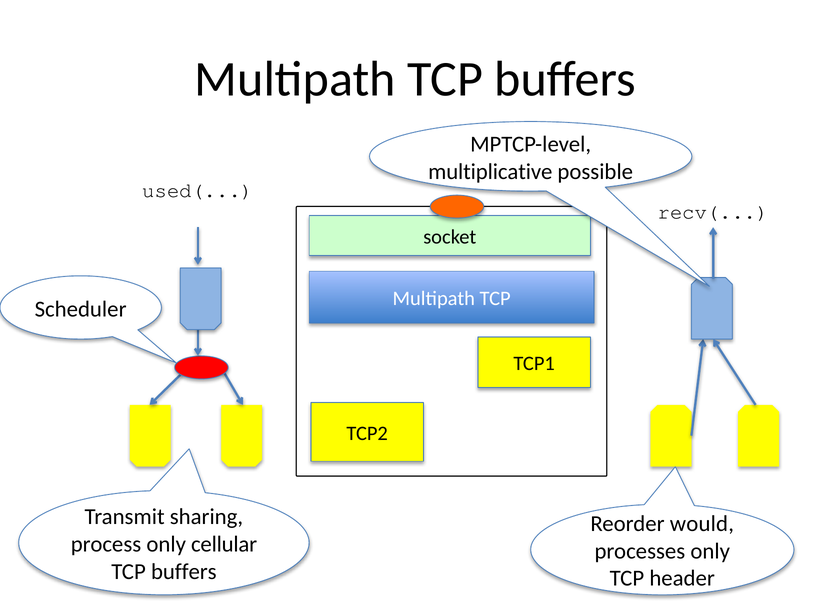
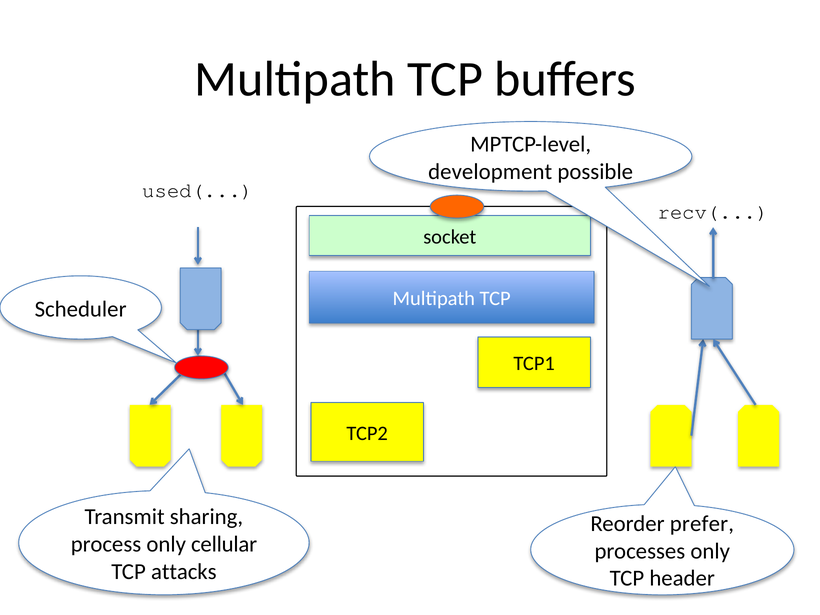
multiplicative: multiplicative -> development (490, 172)
would: would -> prefer (702, 524)
buffers: buffers -> attacks (184, 572)
